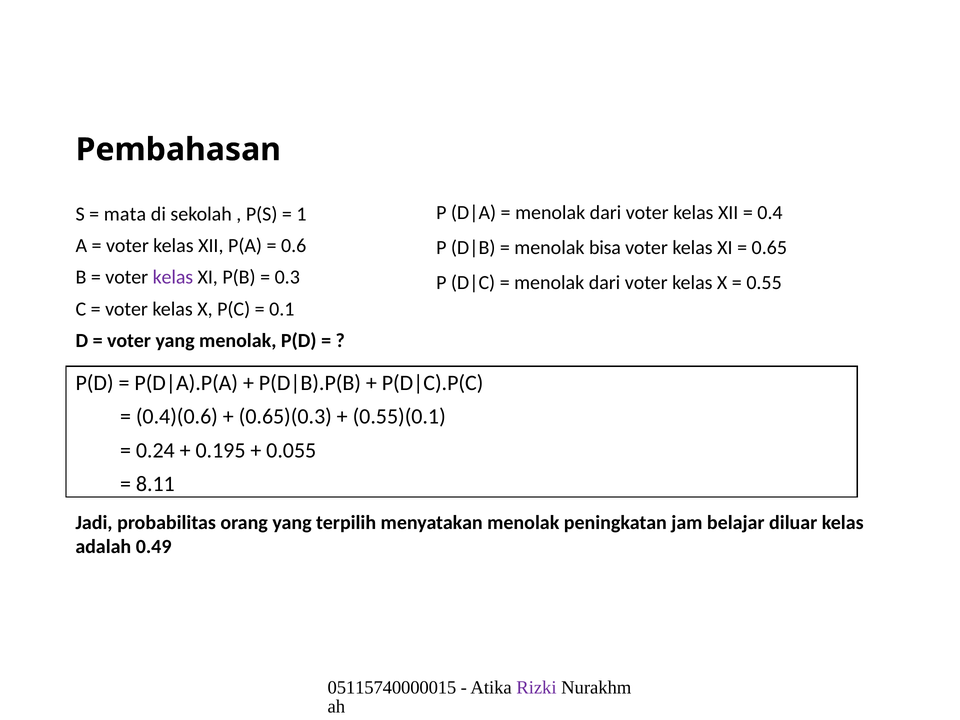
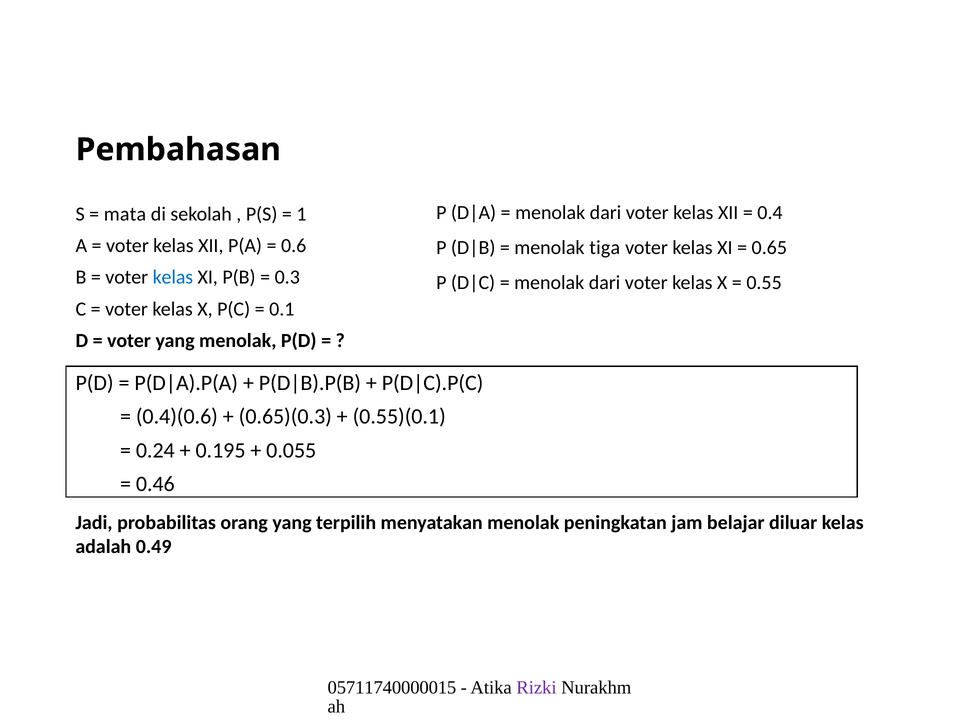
bisa: bisa -> tiga (605, 248)
kelas colour: purple -> blue (173, 277)
8.11: 8.11 -> 0.46 (155, 484)
05115740000015: 05115740000015 -> 05711740000015 (392, 688)
